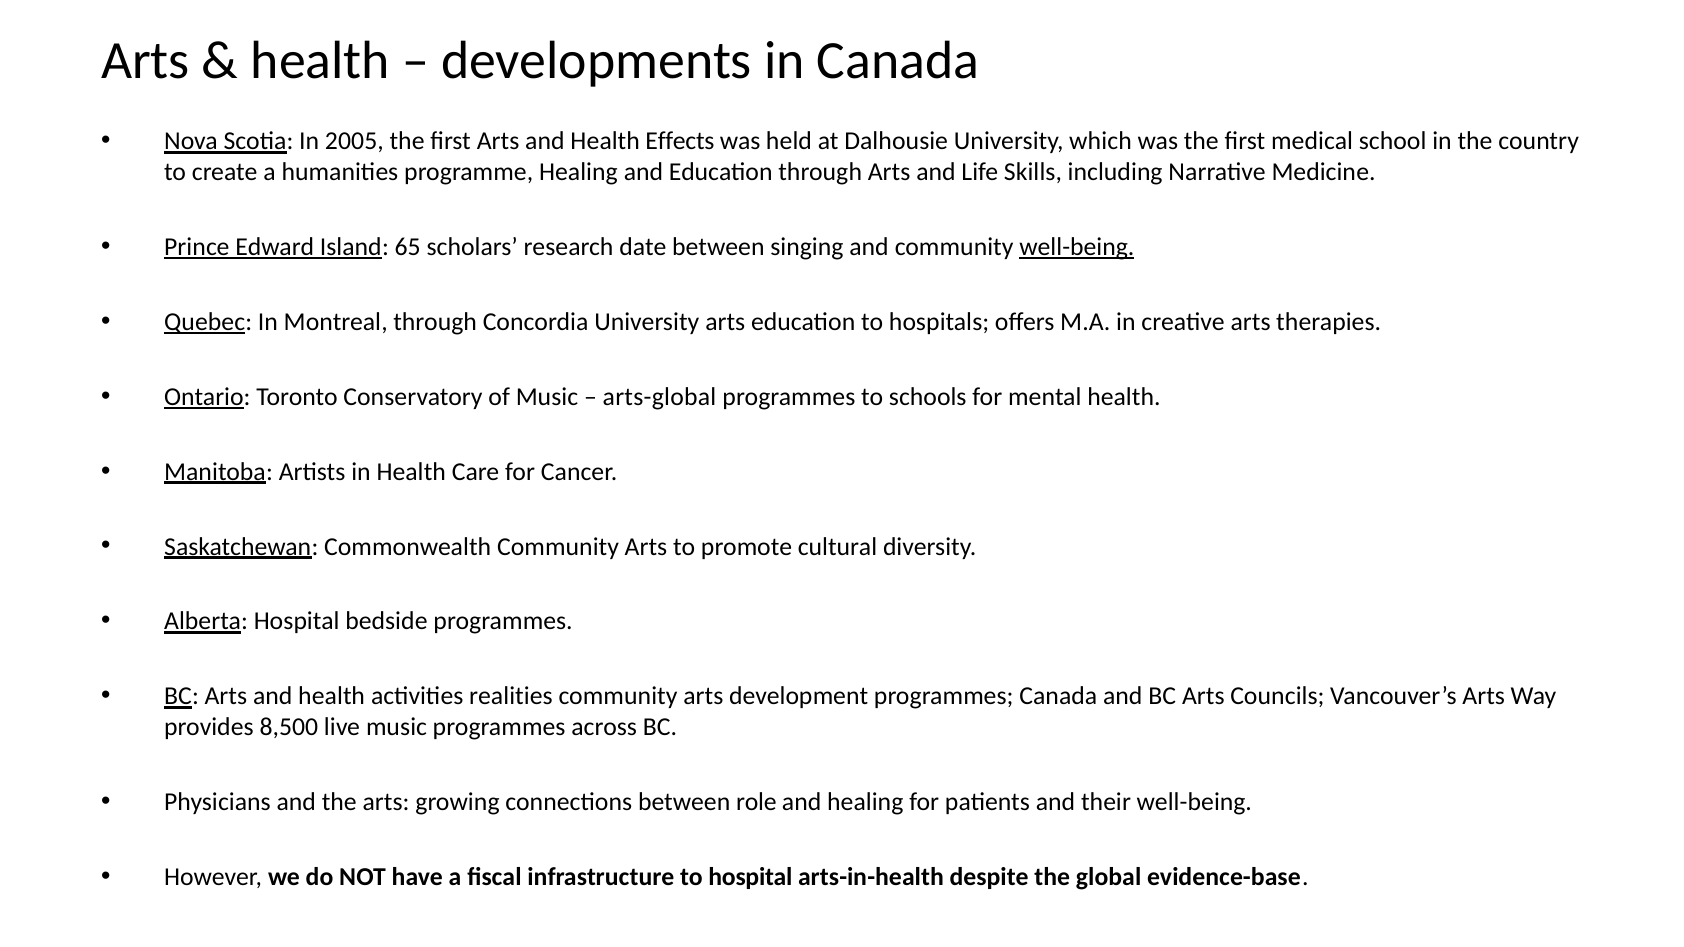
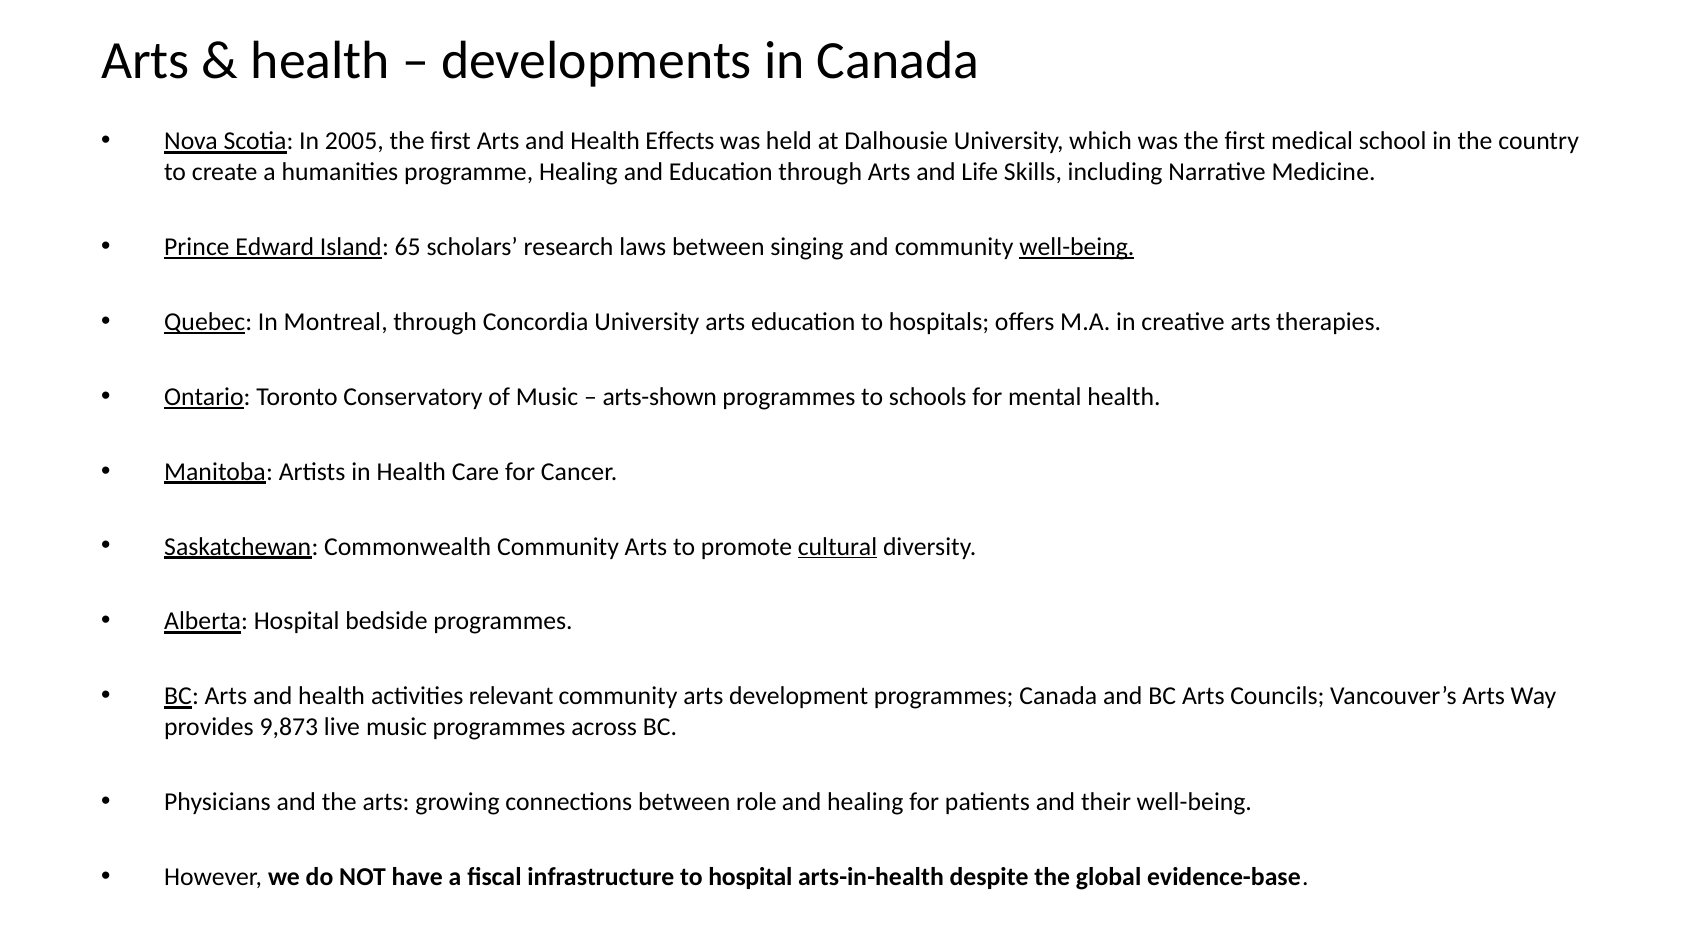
date: date -> laws (643, 247)
arts-global: arts-global -> arts-shown (660, 397)
cultural underline: none -> present (838, 547)
realities: realities -> relevant (511, 697)
8,500: 8,500 -> 9,873 (289, 727)
